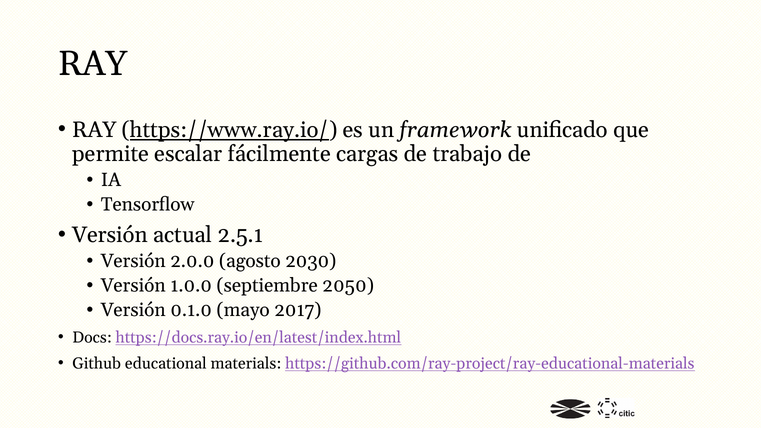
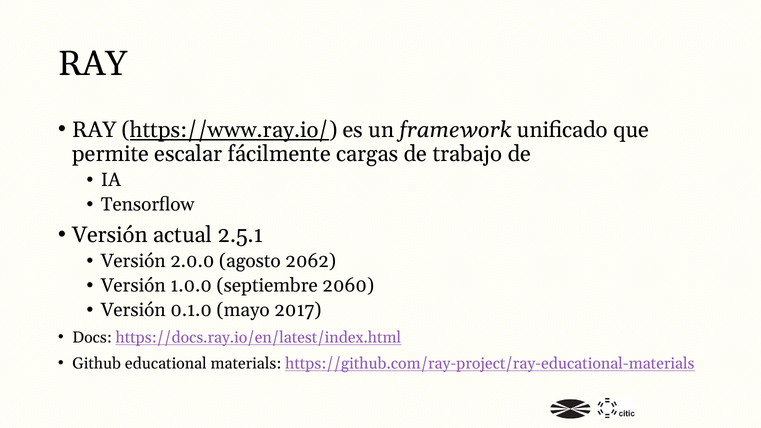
2030: 2030 -> 2062 (311, 261)
2050: 2050 -> 2060 (348, 286)
